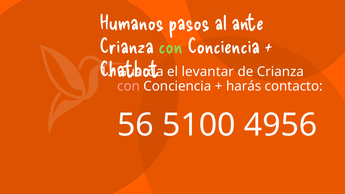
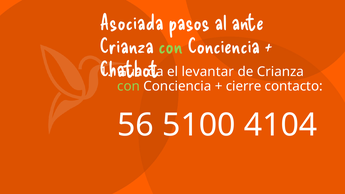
Humanos: Humanos -> Asociada (132, 23)
con colour: pink -> light green (129, 86)
harás: harás -> cierre (244, 86)
4956: 4956 -> 4104 (281, 125)
